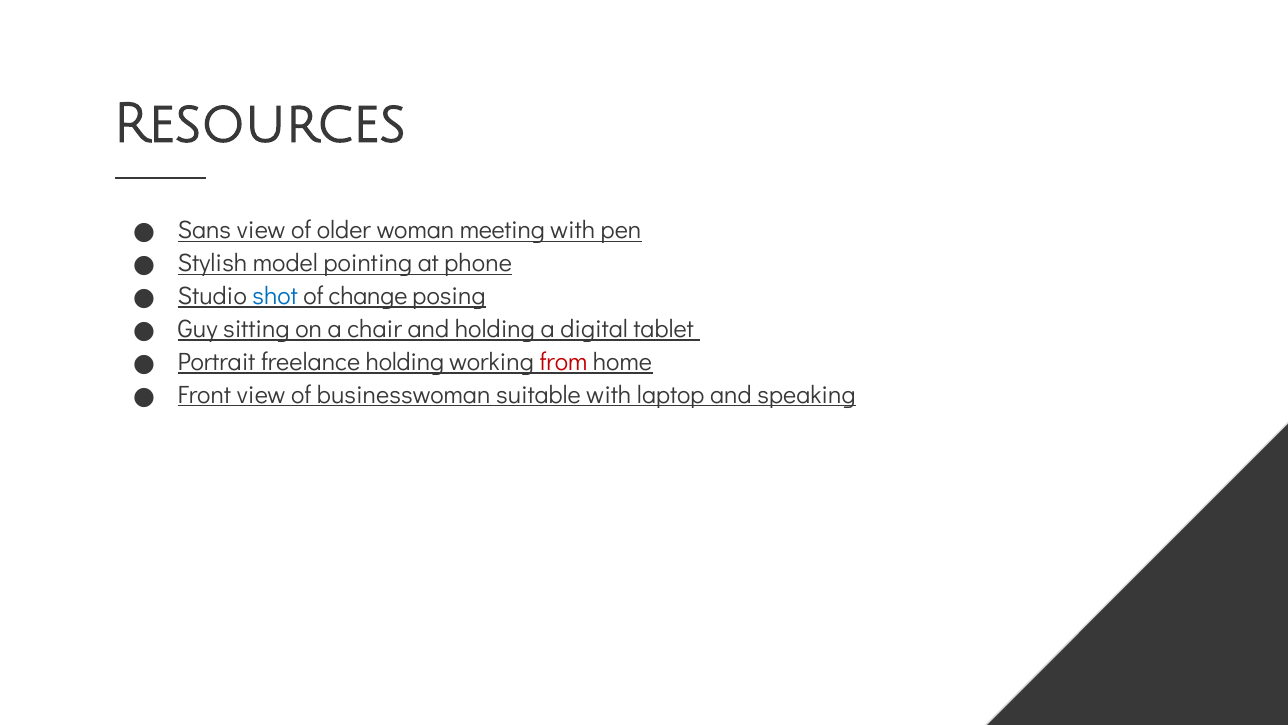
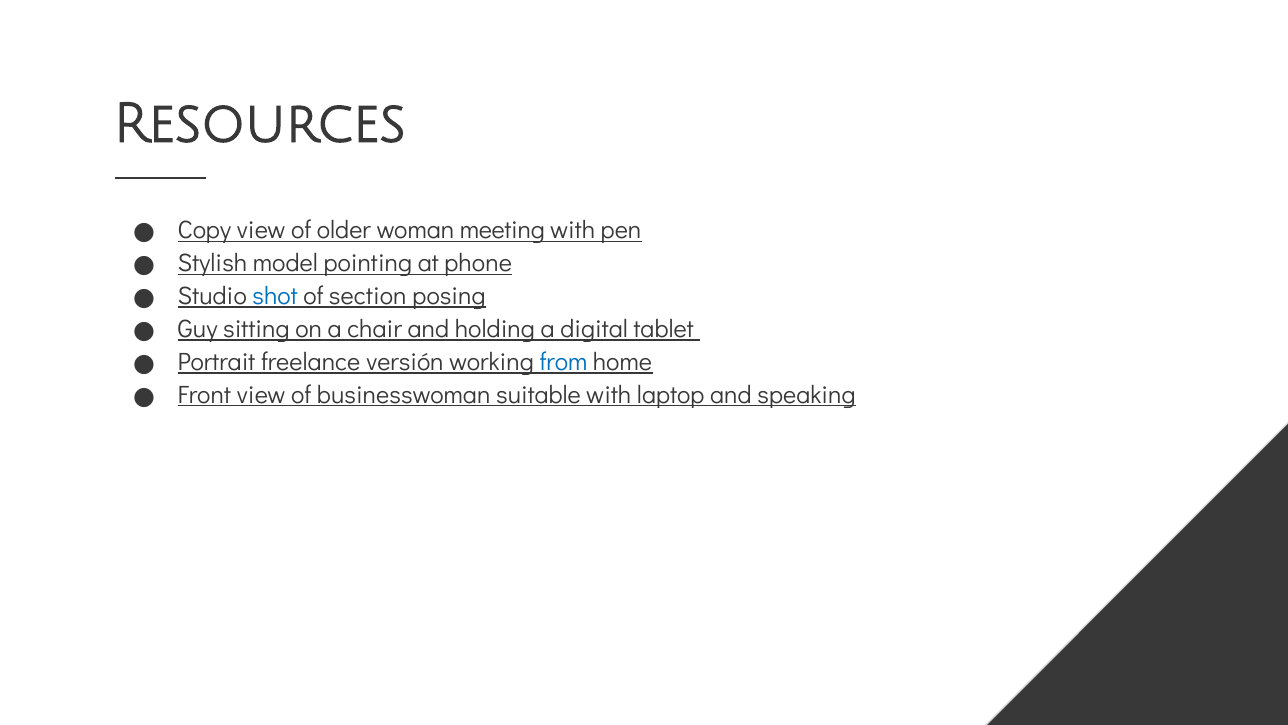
Sans: Sans -> Copy (204, 230)
change: change -> section (368, 296)
freelance holding: holding -> versión (405, 362)
from colour: red -> blue (563, 362)
